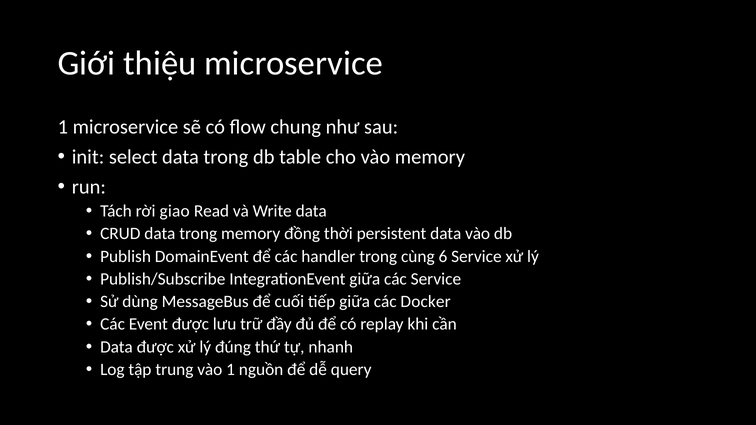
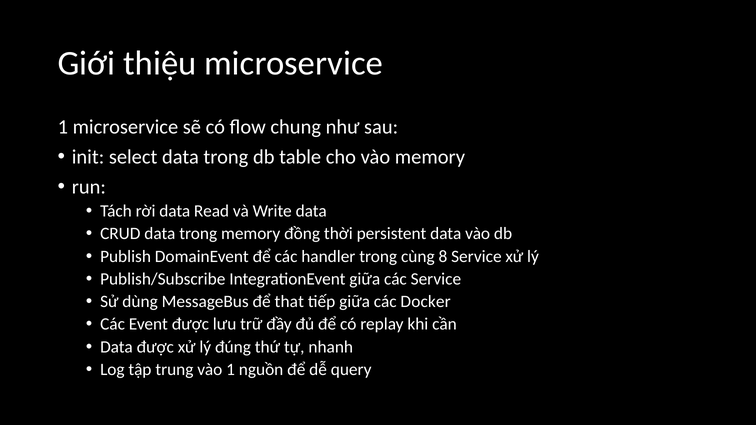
rời giao: giao -> data (175, 211)
6: 6 -> 8 (443, 257)
cuối: cuối -> that (289, 302)
